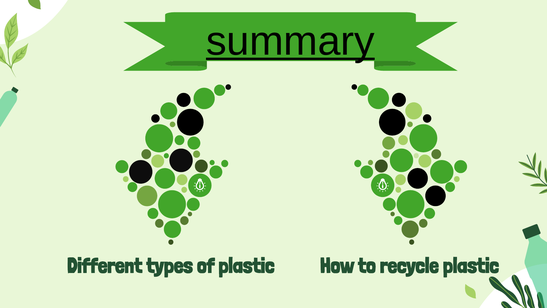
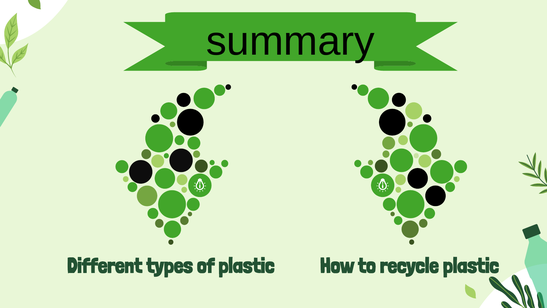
summary underline: present -> none (290, 41)
